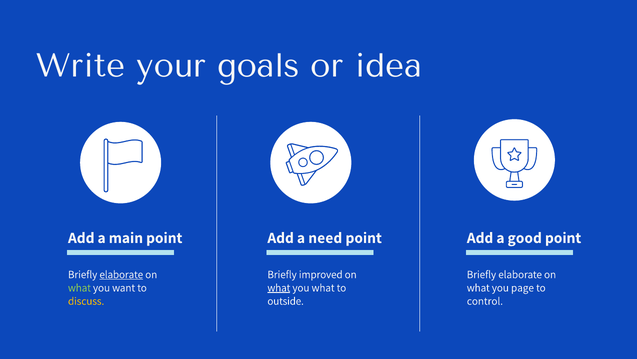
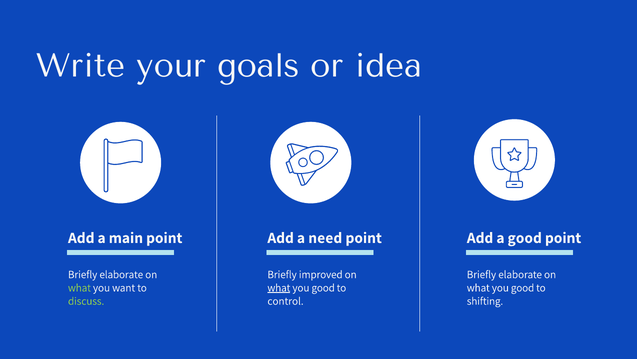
elaborate underline: present -> none (121, 274)
what: what -> good (323, 287)
page: page -> good (523, 287)
discuss colour: yellow -> light green (86, 301)
outside: outside -> control (285, 301)
control: control -> shifting (485, 301)
